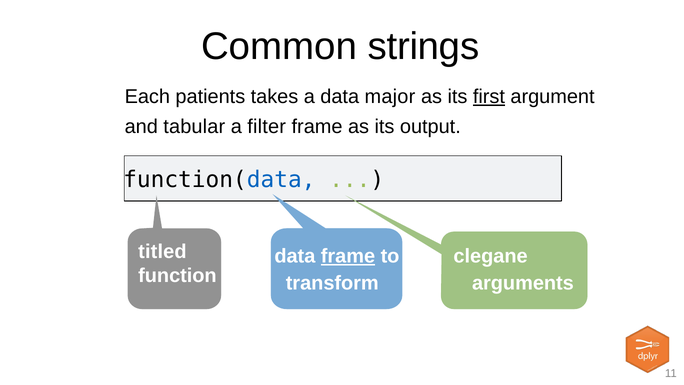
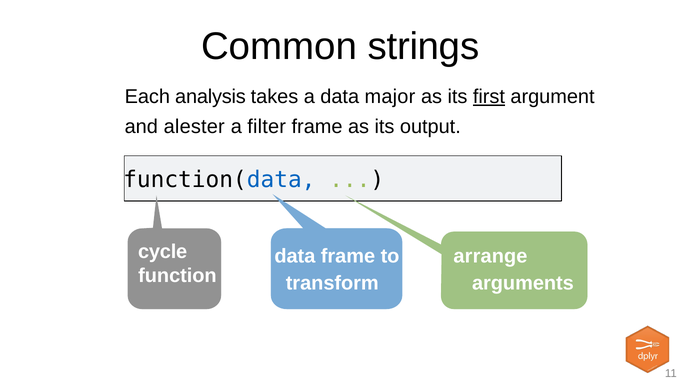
patients: patients -> analysis (210, 97)
tabular: tabular -> alester (194, 127)
titled: titled -> cycle (163, 252)
frame underline: present -> none (348, 256)
clegane: clegane -> arrange (490, 256)
